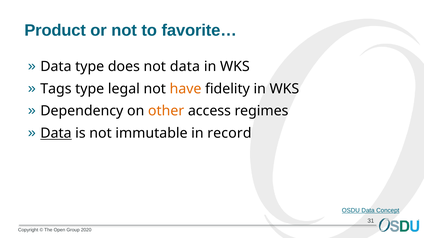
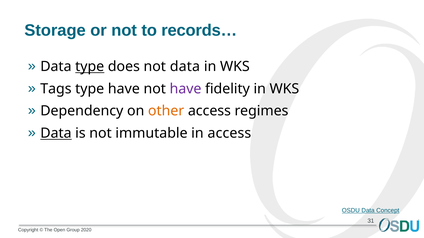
Product: Product -> Storage (55, 31)
favorite…: favorite… -> records… (199, 31)
type underline: none -> present (90, 67)
type legal: legal -> have (124, 89)
have colour: orange -> purple (186, 89)
in record: record -> access (229, 133)
